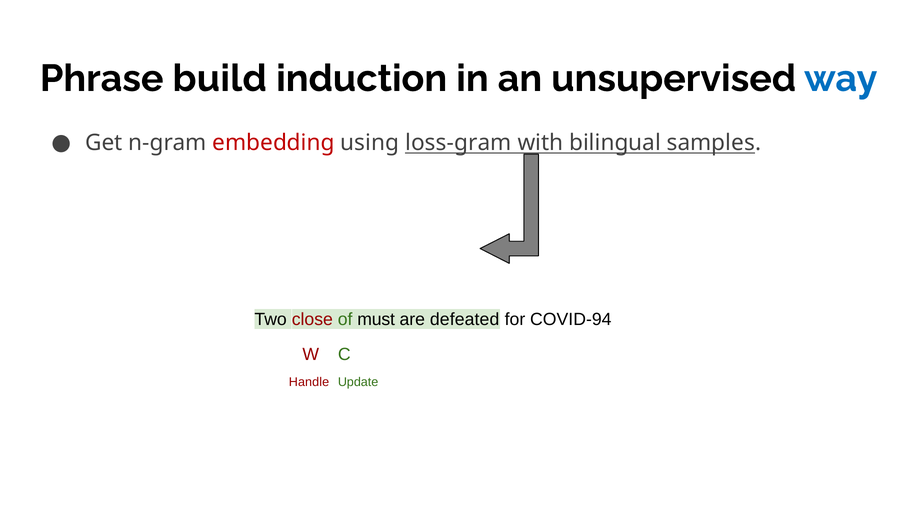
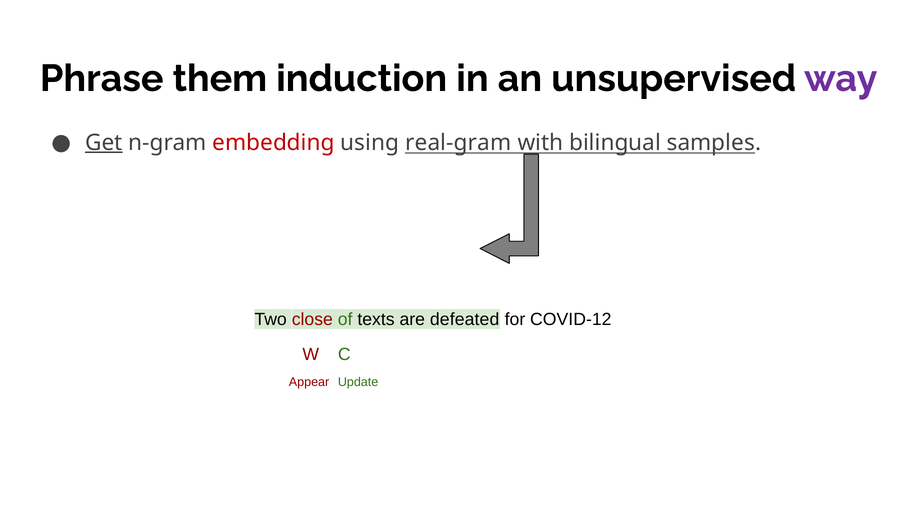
build: build -> them (220, 78)
way colour: blue -> purple (841, 78)
Get underline: none -> present (104, 142)
loss-gram: loss-gram -> real-gram (458, 142)
must: must -> texts (376, 319)
COVID-94: COVID-94 -> COVID-12 (571, 319)
Handle: Handle -> Appear (309, 382)
